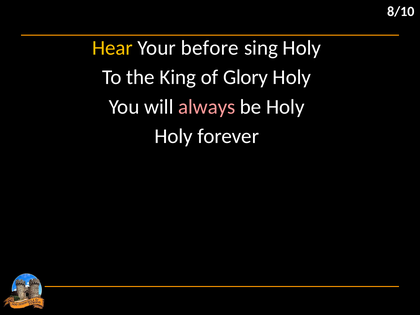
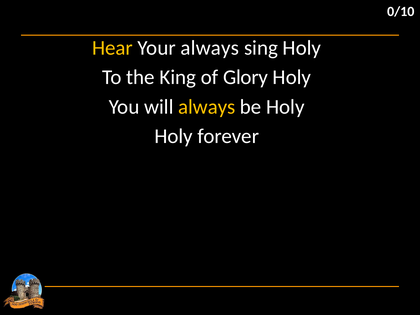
8/10: 8/10 -> 0/10 (401, 11)
Your before: before -> always (210, 48)
always colour: pink -> yellow (207, 107)
